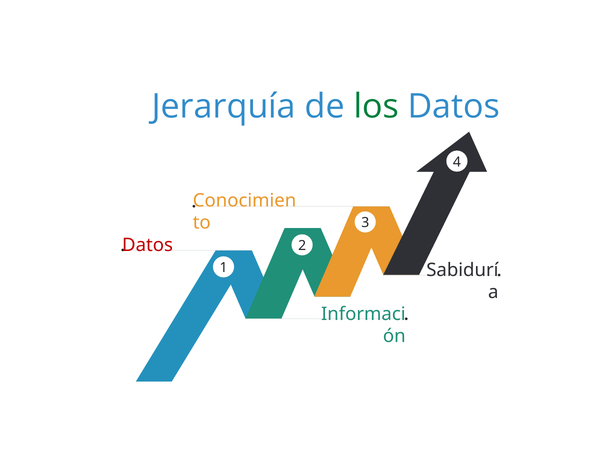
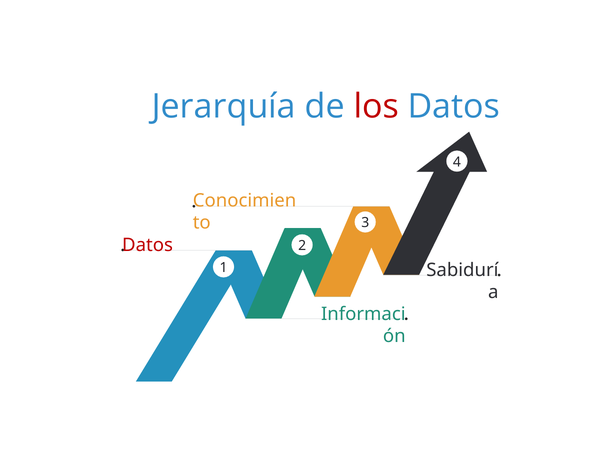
los colour: green -> red (376, 107)
